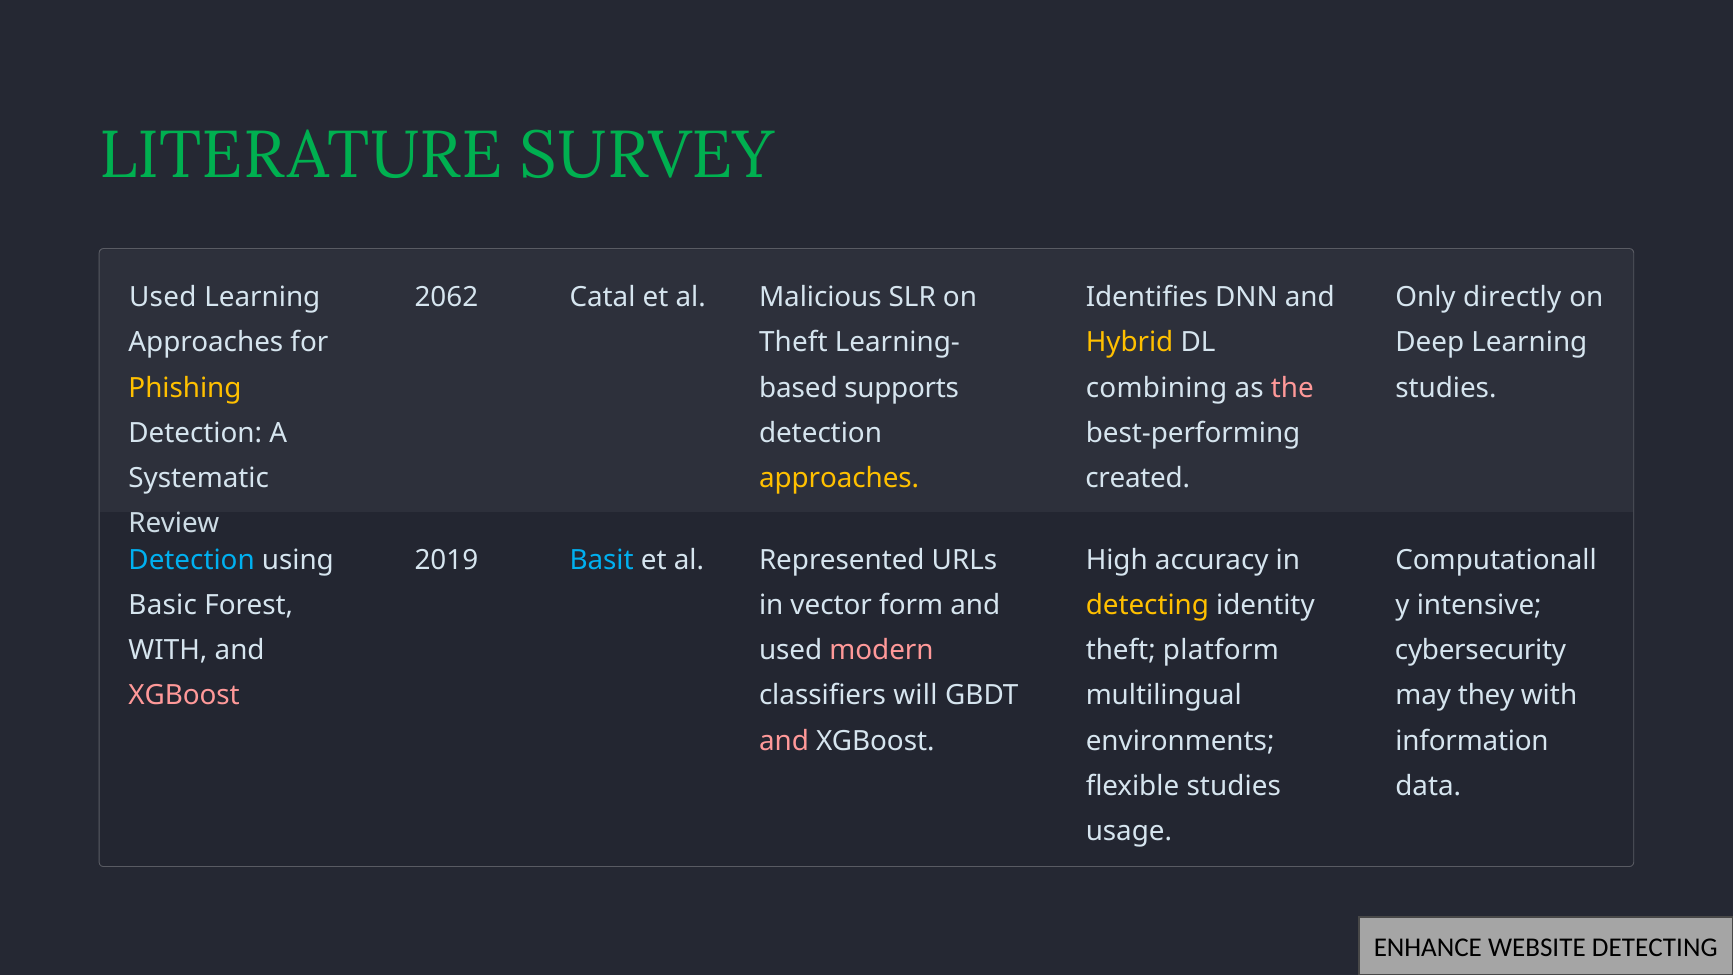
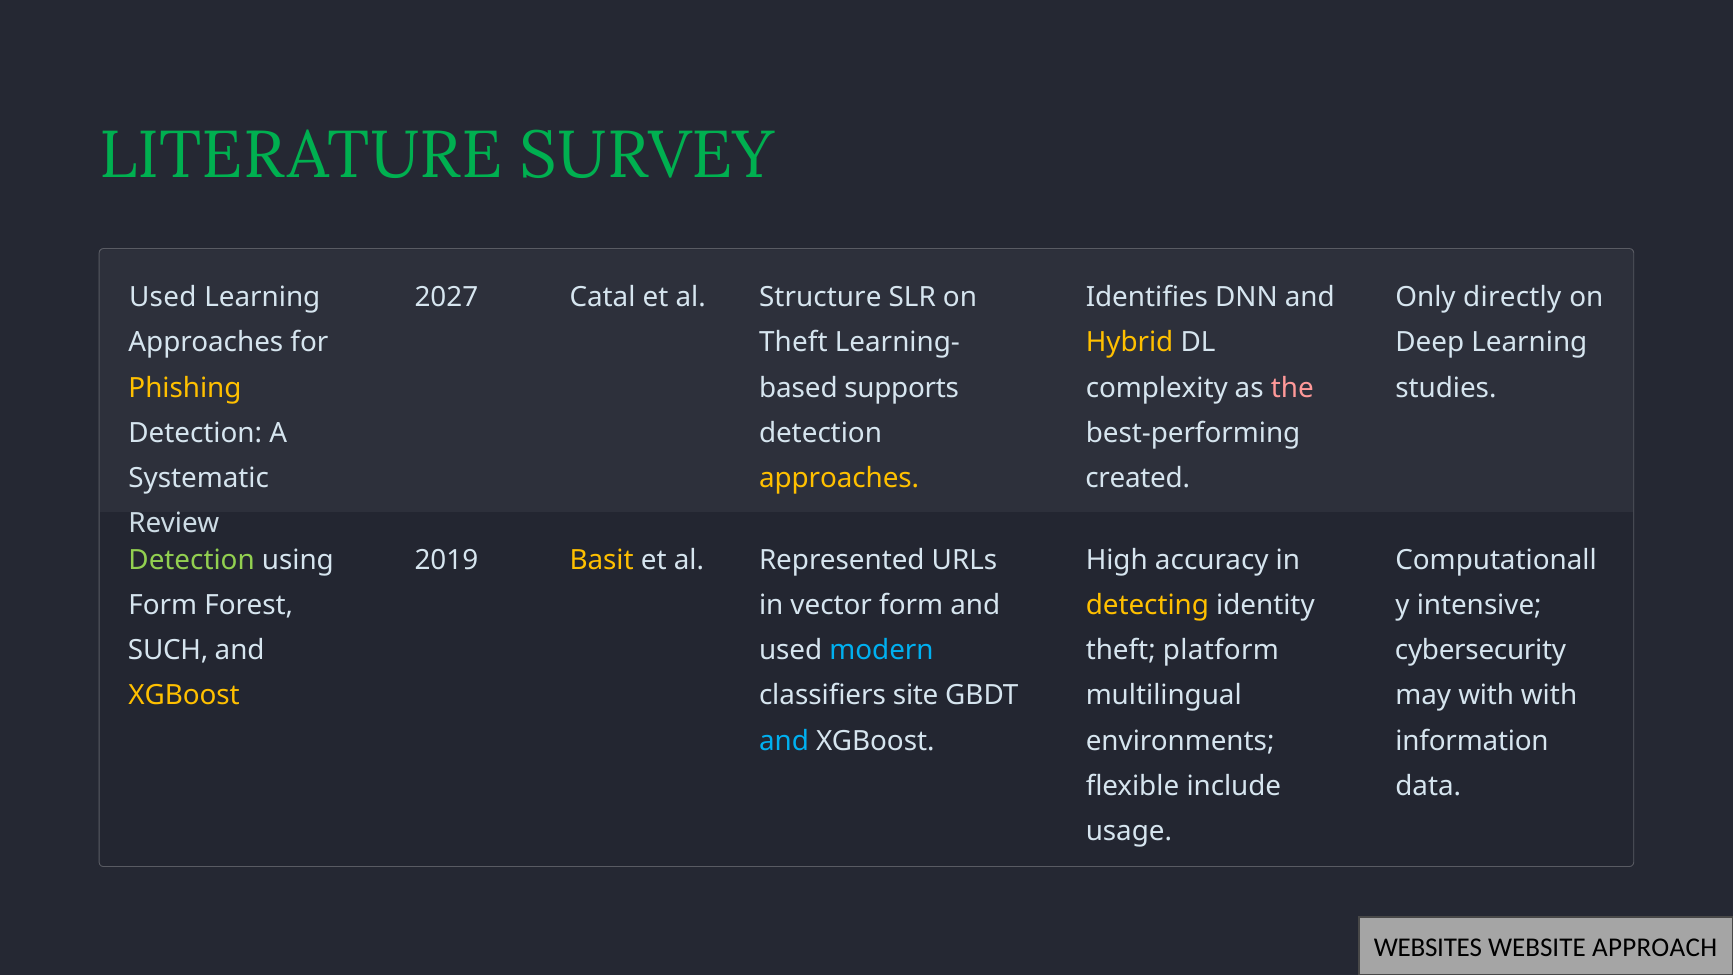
2062: 2062 -> 2027 (446, 298)
Malicious: Malicious -> Structure (820, 298)
combining: combining -> complexity (1157, 388)
Detection colour: light blue -> light green (192, 560)
Basit colour: light blue -> yellow (602, 560)
Basic: Basic -> Form (163, 605)
WITH: WITH -> SUCH (168, 651)
modern colour: pink -> light blue (882, 651)
XGBoost colour: pink -> yellow (184, 696)
will: will -> site (916, 696)
may they: they -> with (1486, 696)
and colour: pink -> light blue (784, 741)
flexible studies: studies -> include (1234, 786)
ENHANCE: ENHANCE -> WEBSITES (1428, 948)
WEBSITE DETECTING: DETECTING -> APPROACH (1655, 948)
